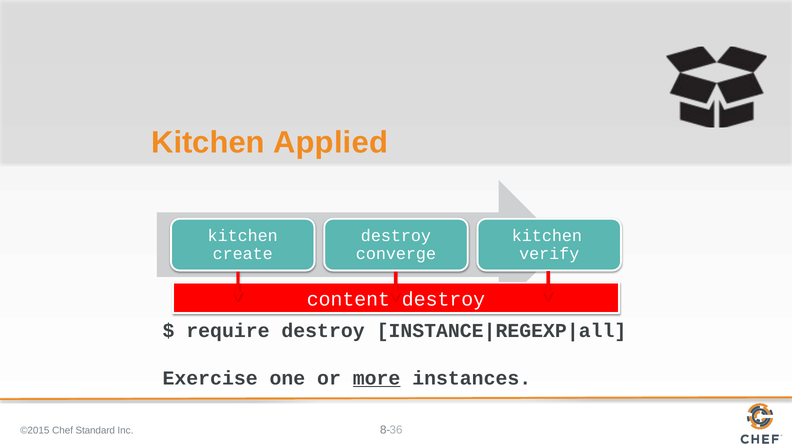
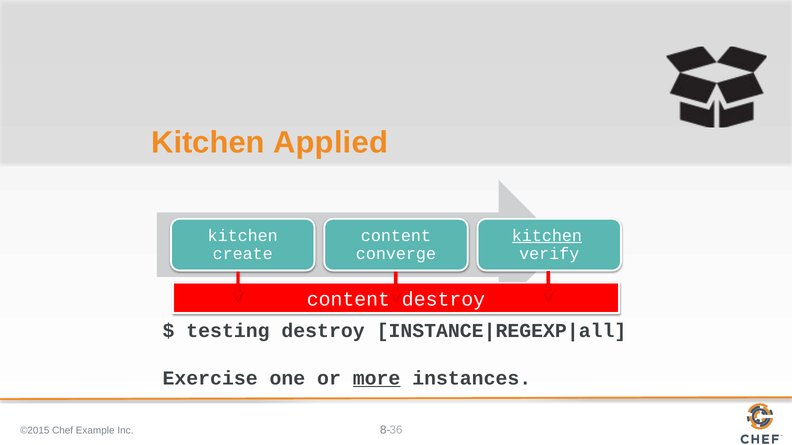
destroy: destroy -> content (396, 236)
kitchen underline: none -> present (547, 236)
require: require -> testing (228, 331)
Standard: Standard -> Example (95, 431)
